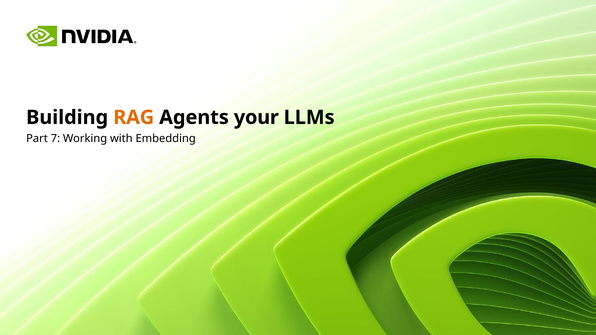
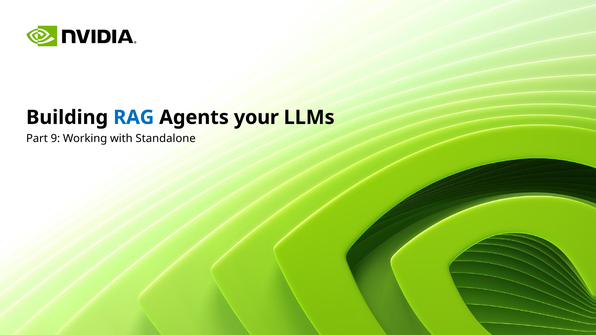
RAG colour: orange -> blue (134, 117)
7: 7 -> 9 (55, 139)
Embedding: Embedding -> Standalone (166, 139)
